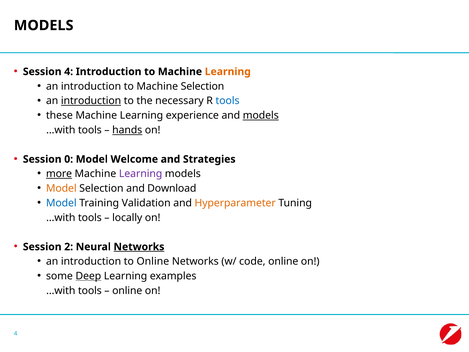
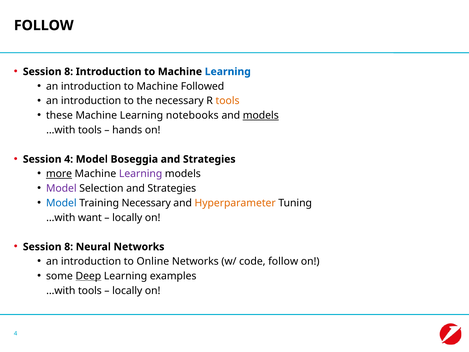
MODELS: MODELS -> FOLLOW (44, 25)
4: 4 -> 8 (69, 72)
Learning colour: orange -> blue (228, 72)
Machine Selection: Selection -> Followed (202, 86)
introduction underline: present -> none (91, 101)
tools colour: blue -> orange (228, 101)
experience: experience -> notebooks (192, 115)
hands underline: present -> none (127, 130)
Session 0: 0 -> 4 (69, 159)
Welcome: Welcome -> Boseggia (134, 159)
Model colour: orange -> purple (61, 188)
Selection and Download: Download -> Strategies (172, 188)
Training Validation: Validation -> Necessary (146, 203)
tools: tools -> want (90, 217)
2: 2 -> 8 (69, 247)
Networks underline: present -> none (139, 247)
code online: online -> follow (283, 261)
online: online -> locally (127, 290)
